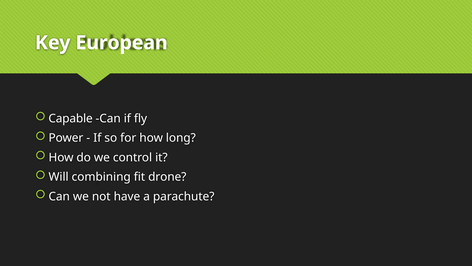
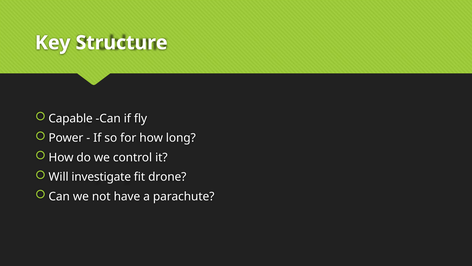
European: European -> Structure (122, 43)
combining: combining -> investigate (101, 177)
